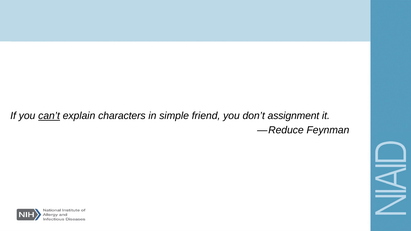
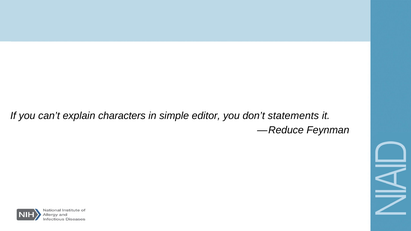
can’t underline: present -> none (49, 116)
friend: friend -> editor (206, 116)
assignment: assignment -> statements (293, 116)
